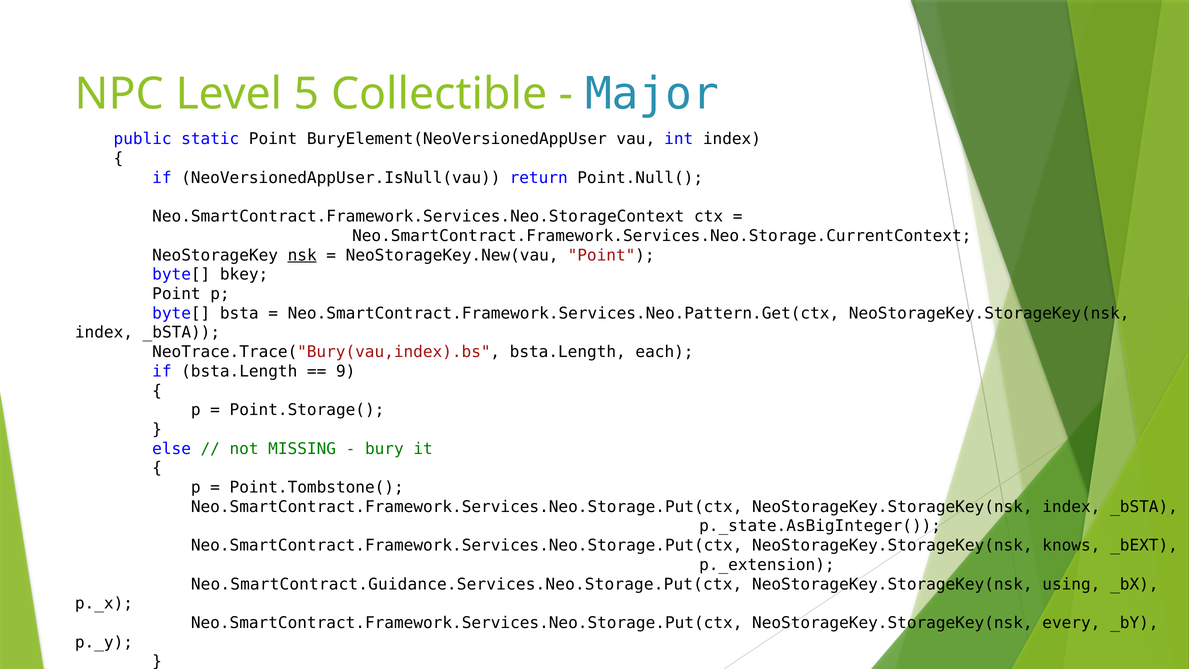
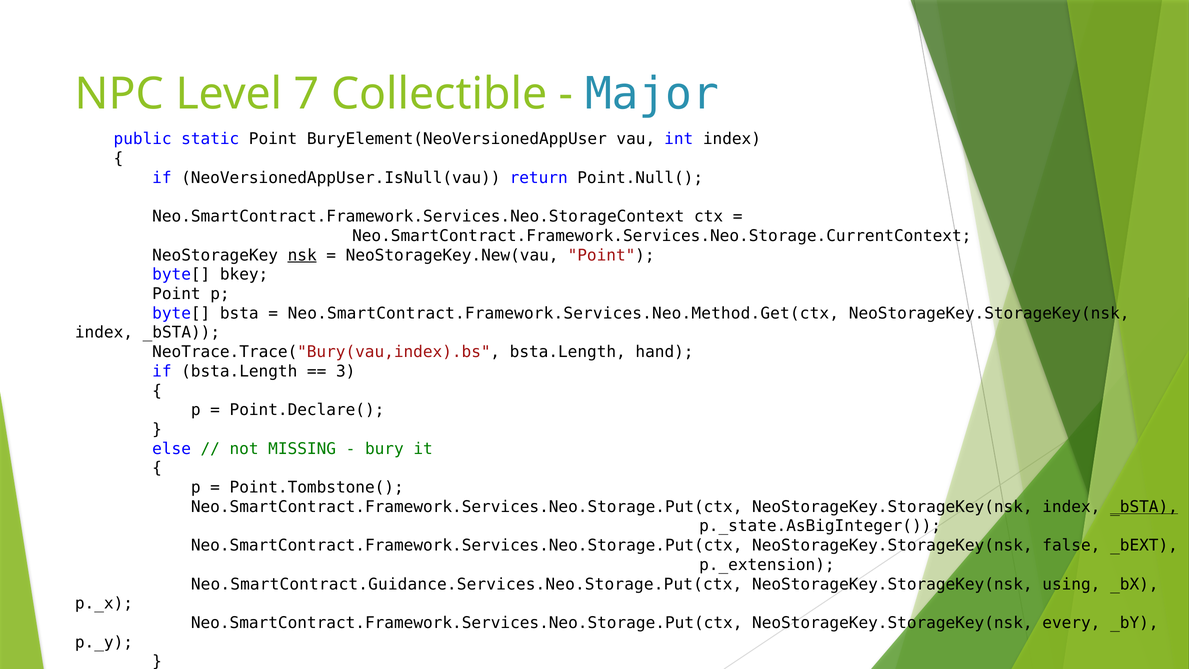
5: 5 -> 7 (307, 94)
Neo.SmartContract.Framework.Services.Neo.Pattern.Get(ctx: Neo.SmartContract.Framework.Services.Neo.Pattern.Get(ctx -> Neo.SmartContract.Framework.Services.Neo.Method.Get(ctx (563, 313)
each: each -> hand (665, 352)
9: 9 -> 3 (346, 371)
Point.Storage(: Point.Storage( -> Point.Declare( (307, 410)
_bSTA underline: none -> present (1144, 507)
knows: knows -> false (1071, 545)
